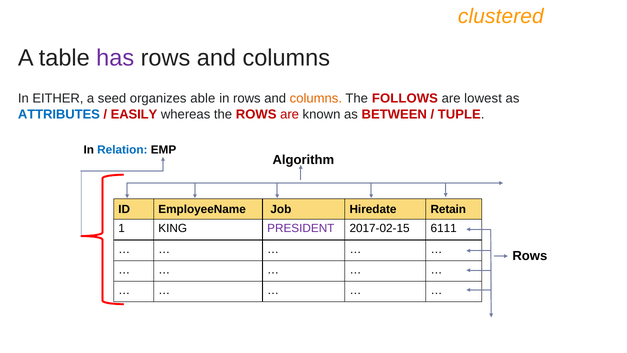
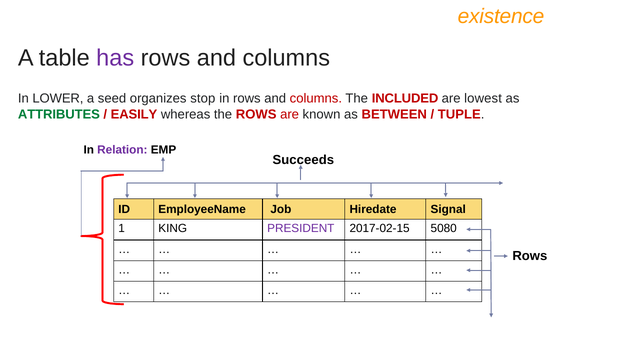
clustered: clustered -> existence (501, 16)
EITHER: EITHER -> LOWER (58, 99)
able: able -> stop (203, 99)
columns colour: orange -> red (316, 99)
FOLLOWS: FOLLOWS -> INCLUDED (405, 99)
ATTRIBUTES colour: blue -> green (59, 114)
Relation colour: blue -> purple (122, 149)
Algorithm: Algorithm -> Succeeds (303, 160)
Retain: Retain -> Signal (448, 209)
6111: 6111 -> 5080 (444, 228)
